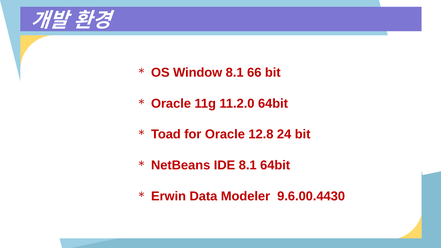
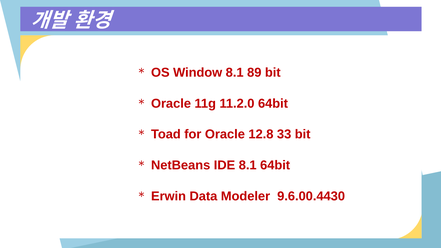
66: 66 -> 89 (254, 73)
24: 24 -> 33 (284, 134)
